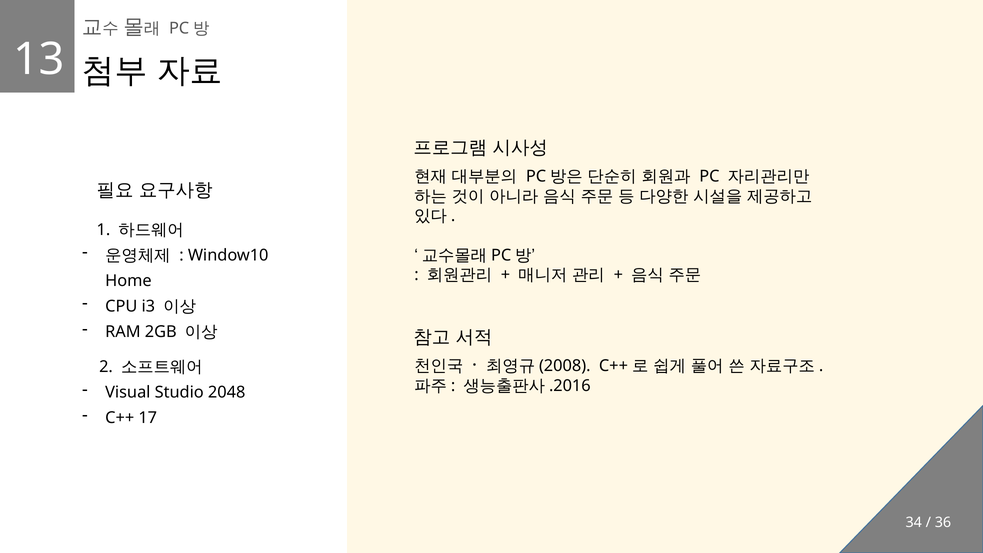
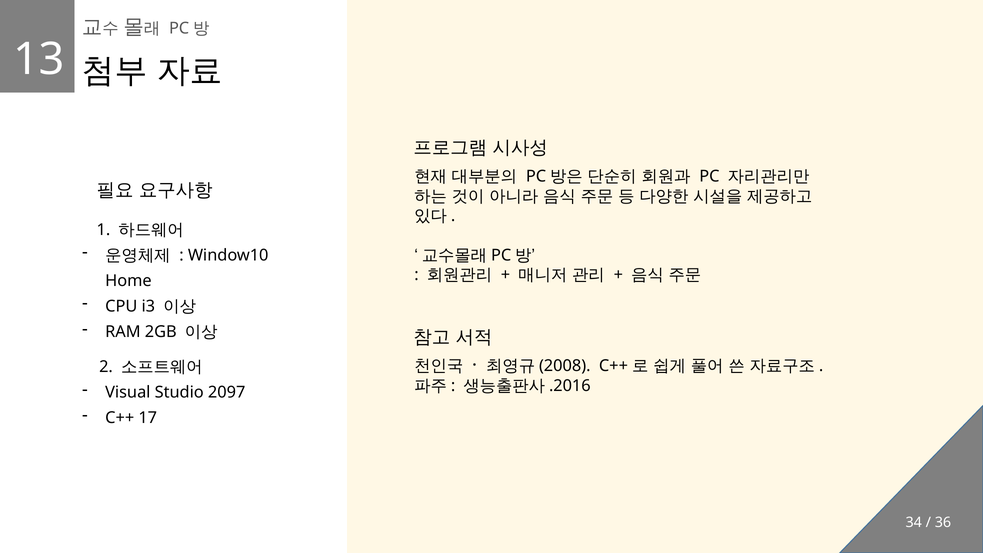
2048: 2048 -> 2097 (227, 392)
